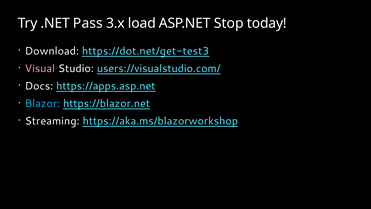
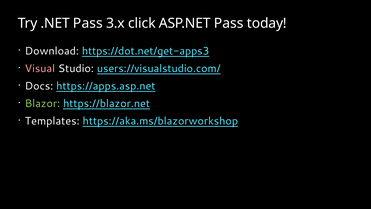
load: load -> click (142, 23)
ASP.NET Stop: Stop -> Pass (229, 23)
https://dot.net/get-test3: https://dot.net/get-test3 -> https://dot.net/get-apps3 (146, 51)
Blazor colour: light blue -> light green (42, 103)
Streaming: Streaming -> Templates (52, 121)
